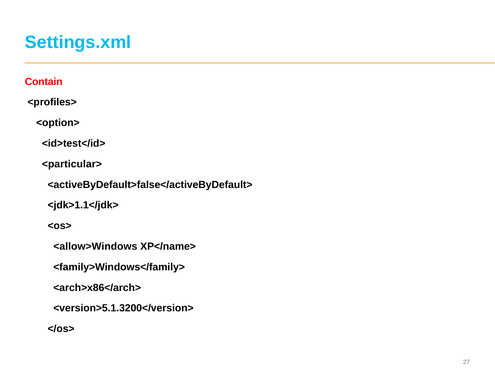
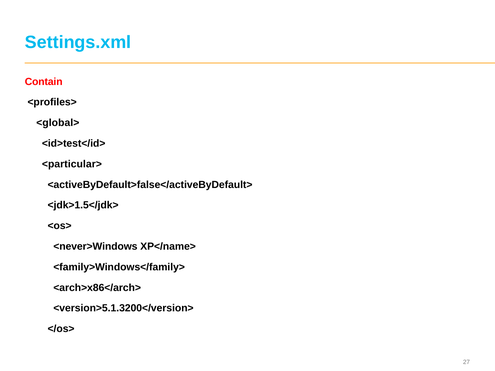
<option>: <option> -> <global> (58, 123)
<jdk>1.1</jdk>: <jdk>1.1</jdk> -> <jdk>1.5</jdk> (83, 205)
<allow>Windows: <allow>Windows -> <never>Windows (95, 247)
